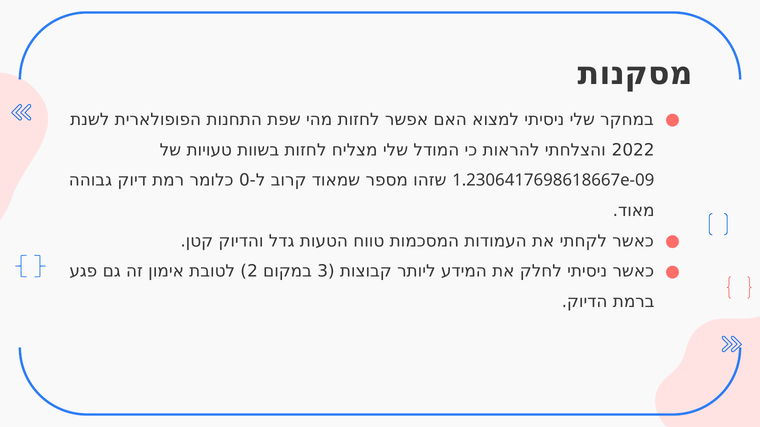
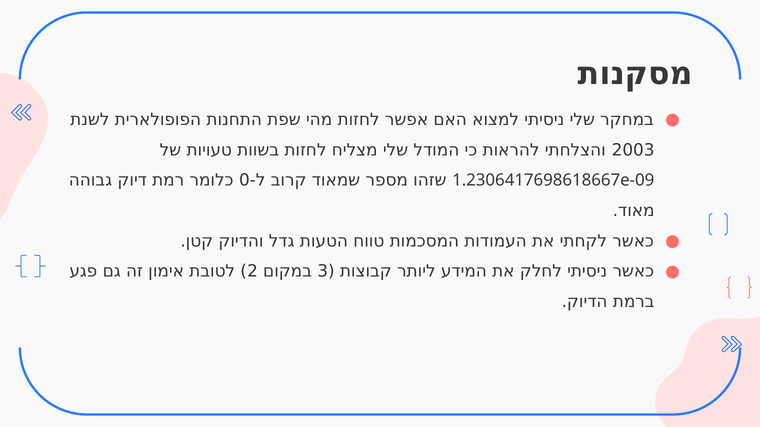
2022: 2022 -> 2003 (633, 150)
